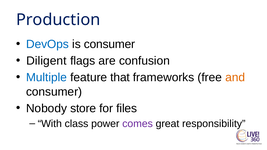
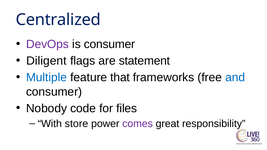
Production: Production -> Centralized (58, 20)
DevOps colour: blue -> purple (47, 44)
confusion: confusion -> statement (144, 61)
and colour: orange -> blue (235, 78)
store: store -> code (83, 108)
class: class -> store (76, 124)
